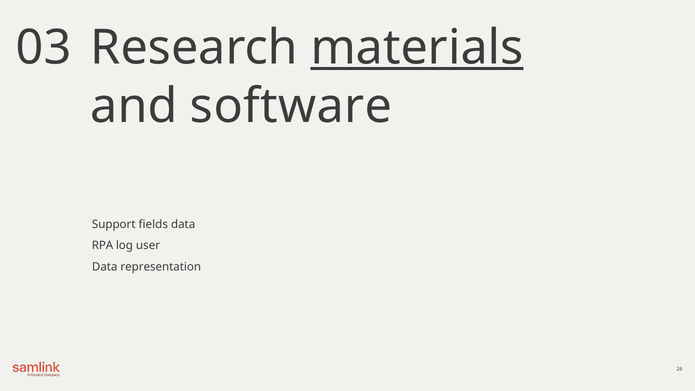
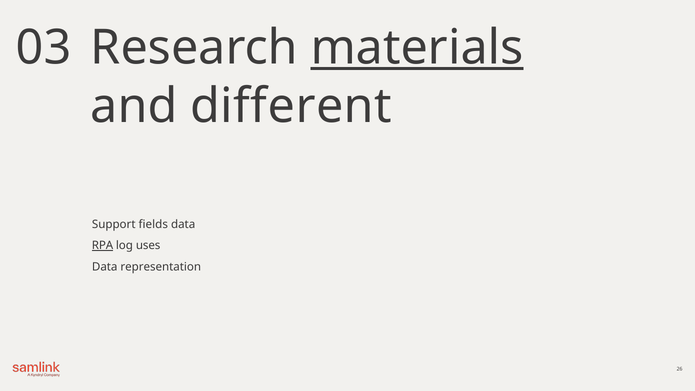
software: software -> different (291, 106)
RPA underline: none -> present (103, 246)
user: user -> uses (148, 246)
